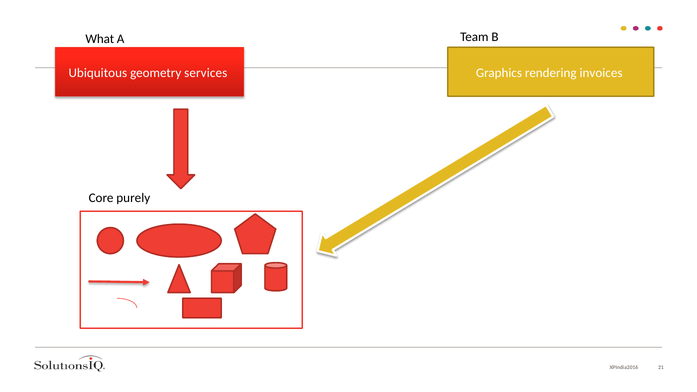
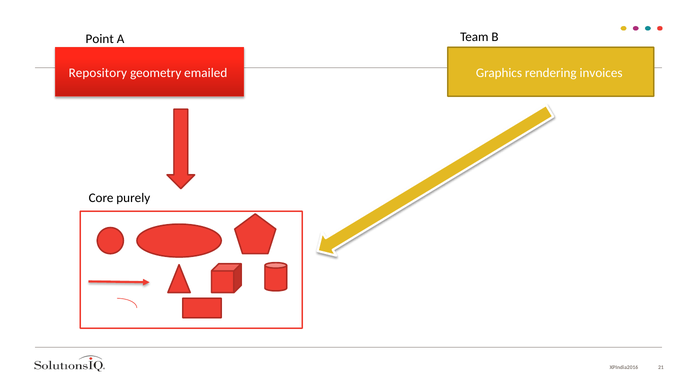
What: What -> Point (100, 39)
Ubiquitous: Ubiquitous -> Repository (98, 73)
services: services -> emailed (206, 73)
